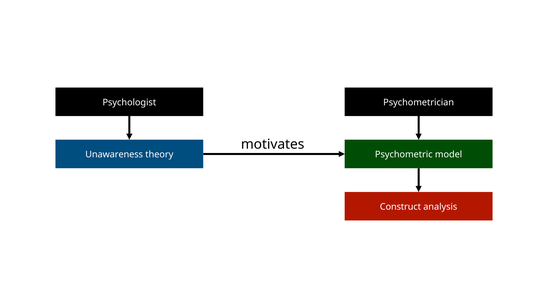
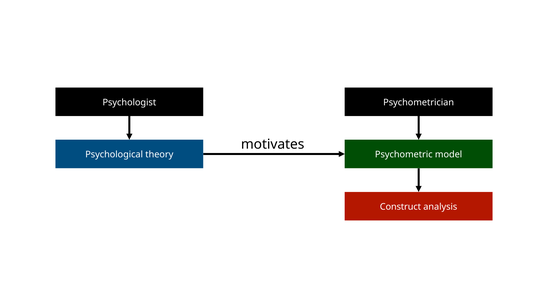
Unawareness: Unawareness -> Psychological (114, 155)
